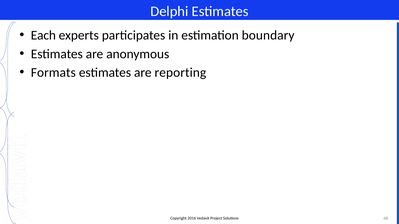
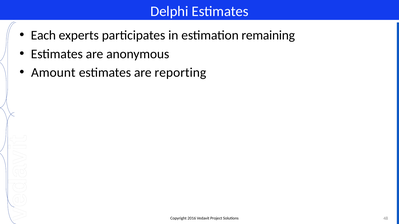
boundary: boundary -> remaining (268, 35)
Formats: Formats -> Amount (53, 73)
